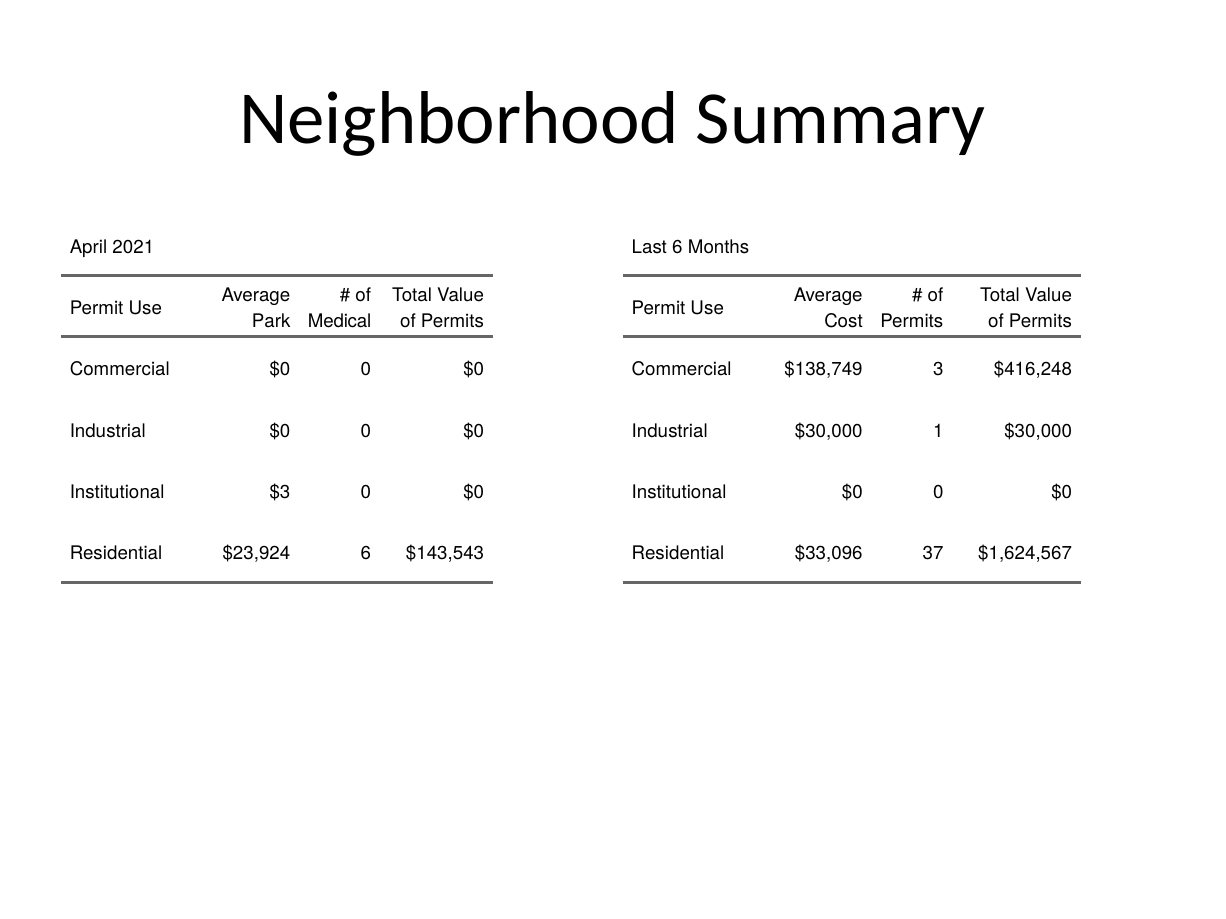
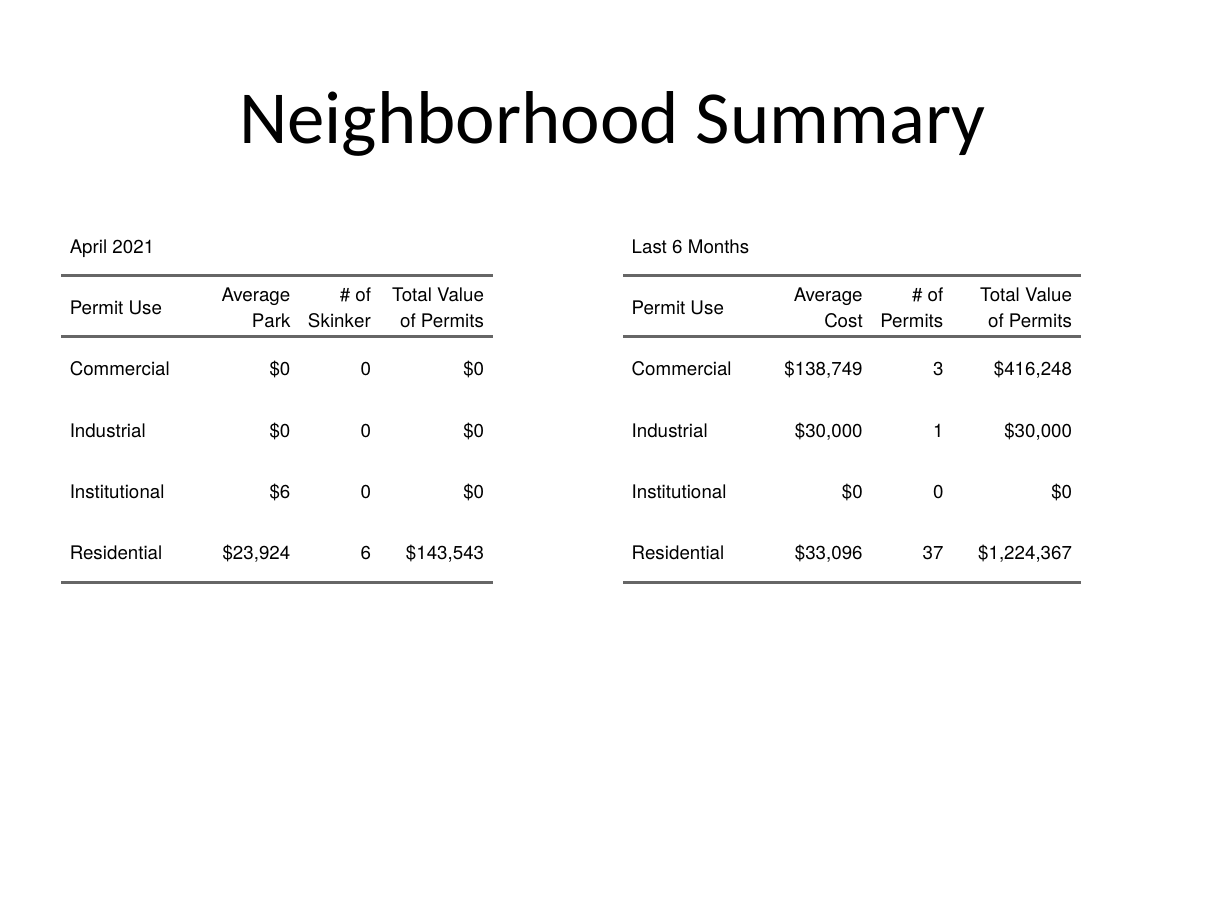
Medical: Medical -> Skinker (339, 322)
$3: $3 -> $6 (280, 492)
$1,624,567: $1,624,567 -> $1,224,367 (1025, 554)
